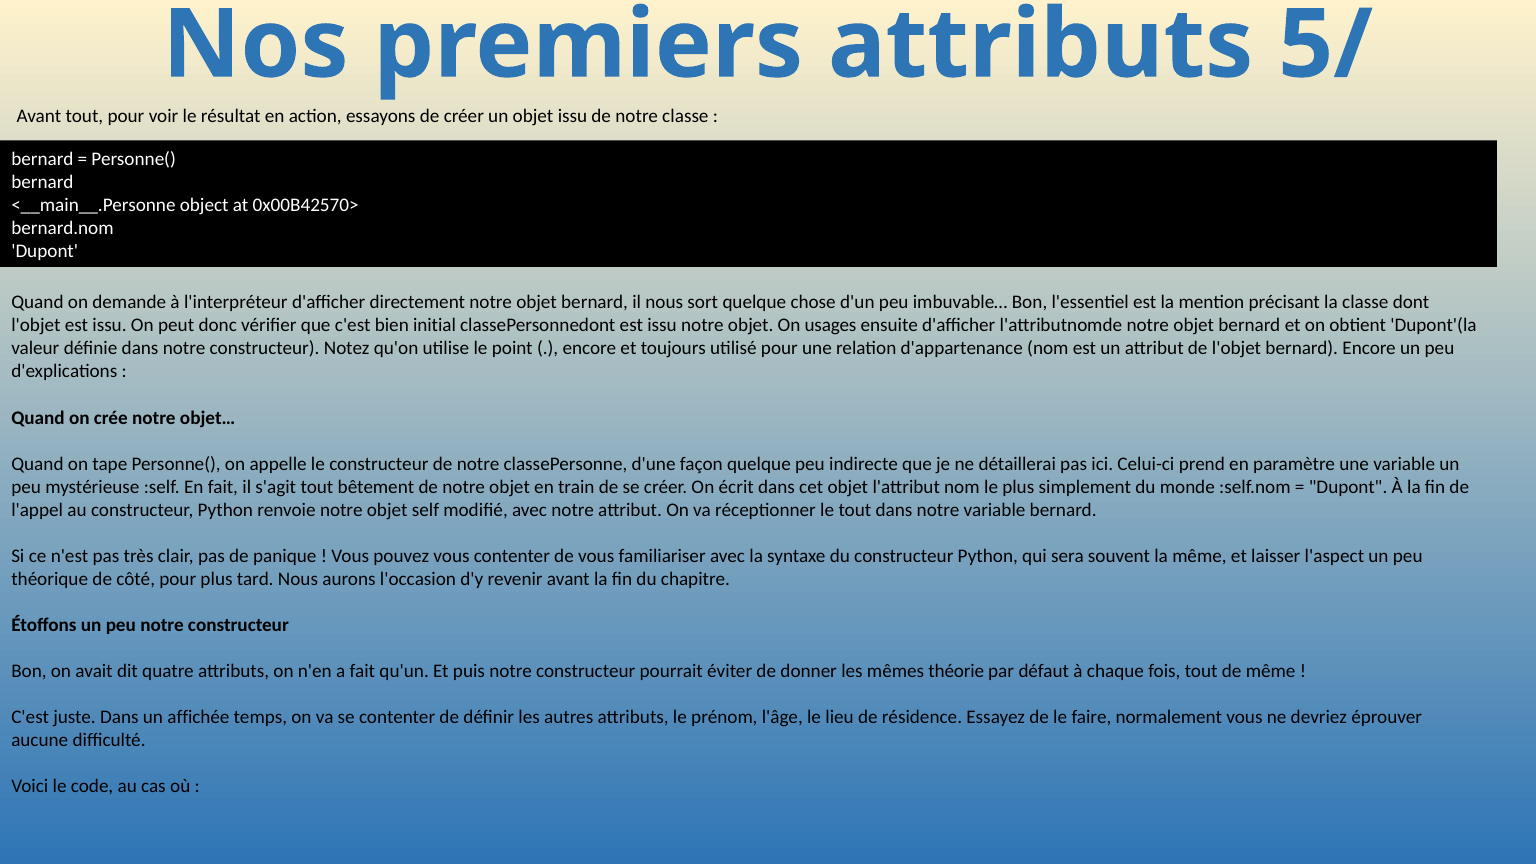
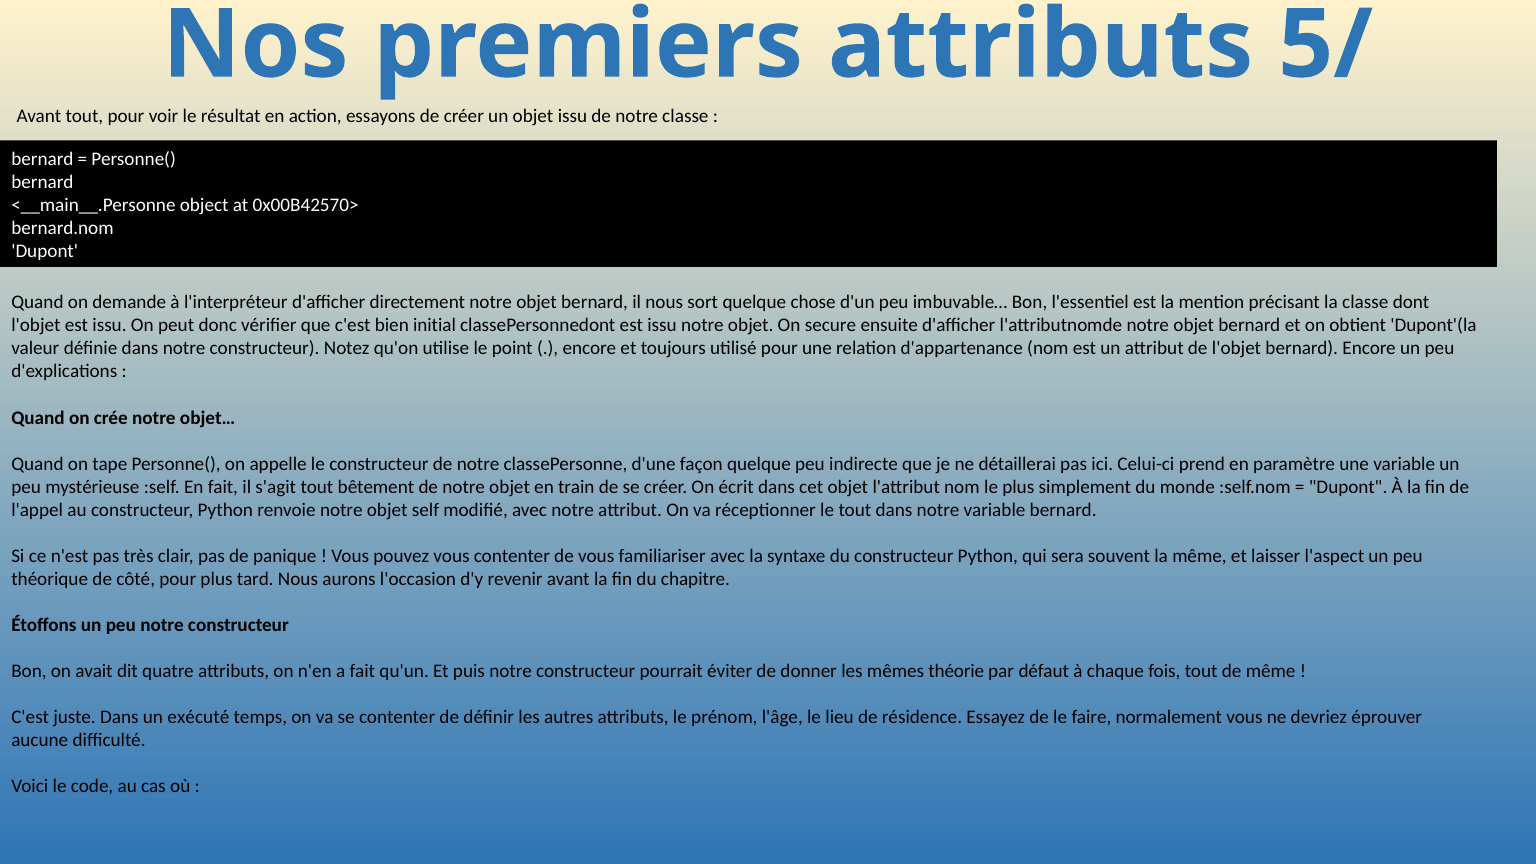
usages: usages -> secure (830, 326)
affichée: affichée -> exécuté (198, 717)
